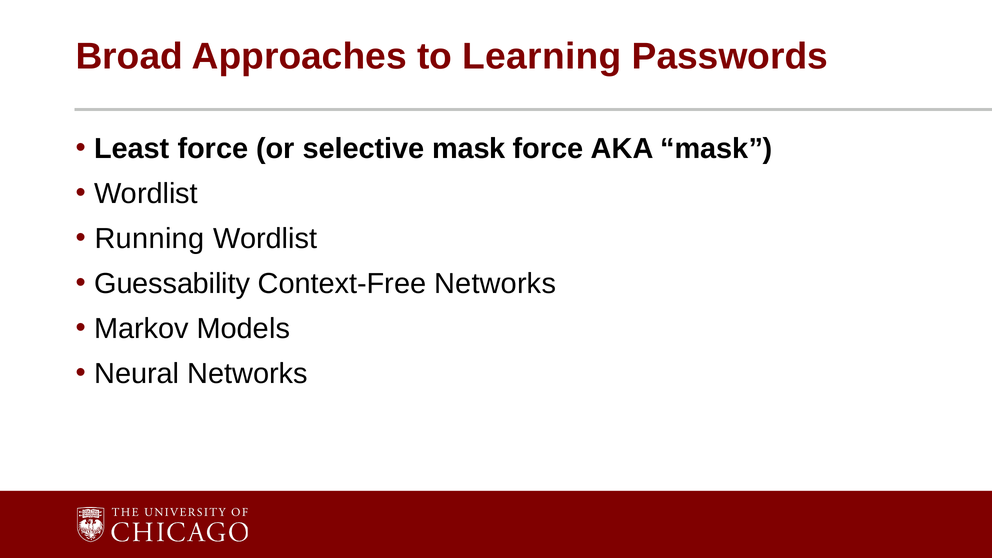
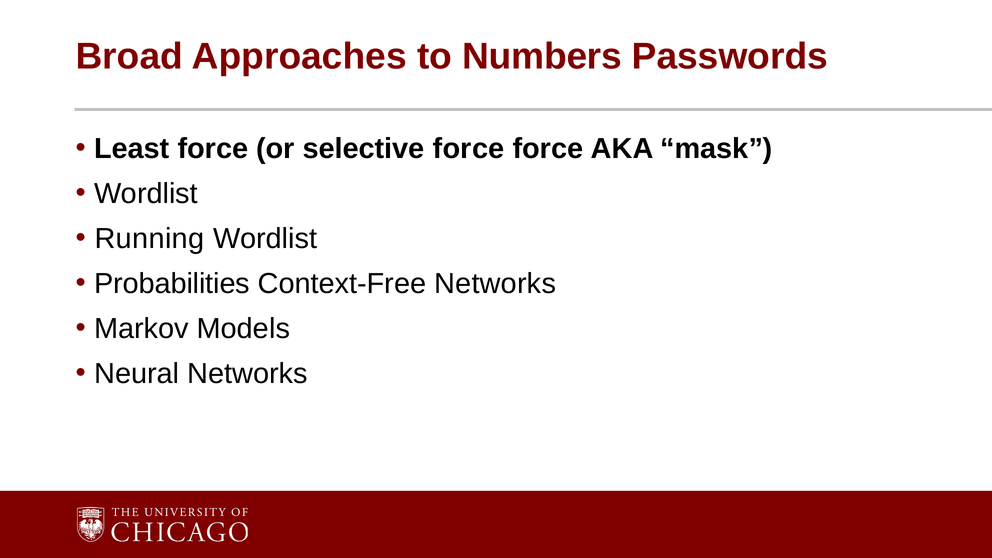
Learning: Learning -> Numbers (542, 56)
selective mask: mask -> force (469, 149)
Guessability: Guessability -> Probabilities (172, 284)
